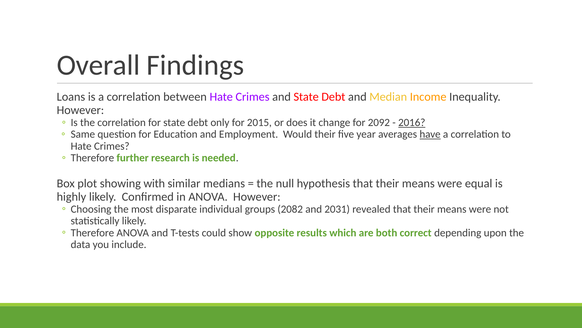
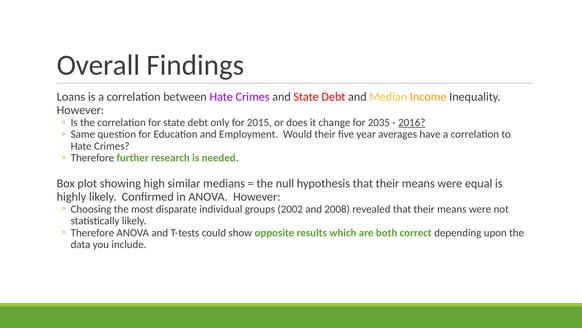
2092: 2092 -> 2035 (379, 122)
have underline: present -> none (430, 134)
with: with -> high (154, 183)
2082: 2082 -> 2002 (290, 209)
2031: 2031 -> 2008 (337, 209)
